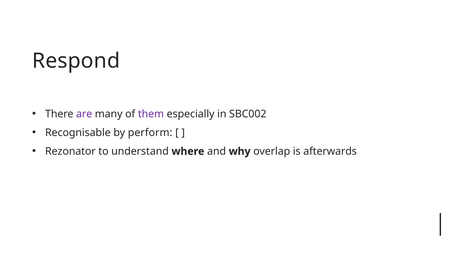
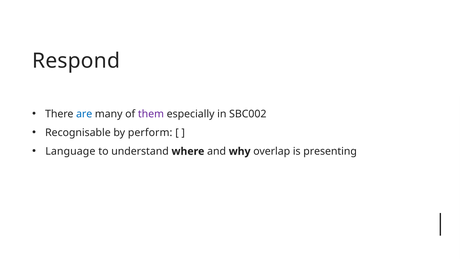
are colour: purple -> blue (84, 114)
Rezonator: Rezonator -> Language (70, 151)
afterwards: afterwards -> presenting (330, 151)
